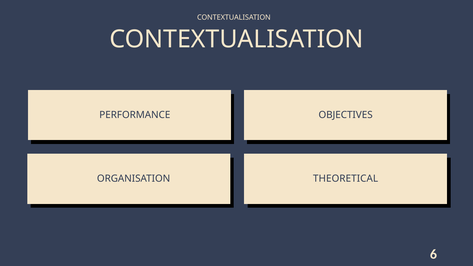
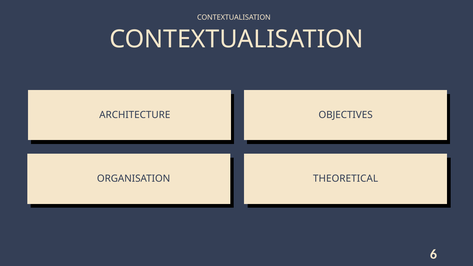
PERFORMANCE: PERFORMANCE -> ARCHITECTURE (135, 115)
